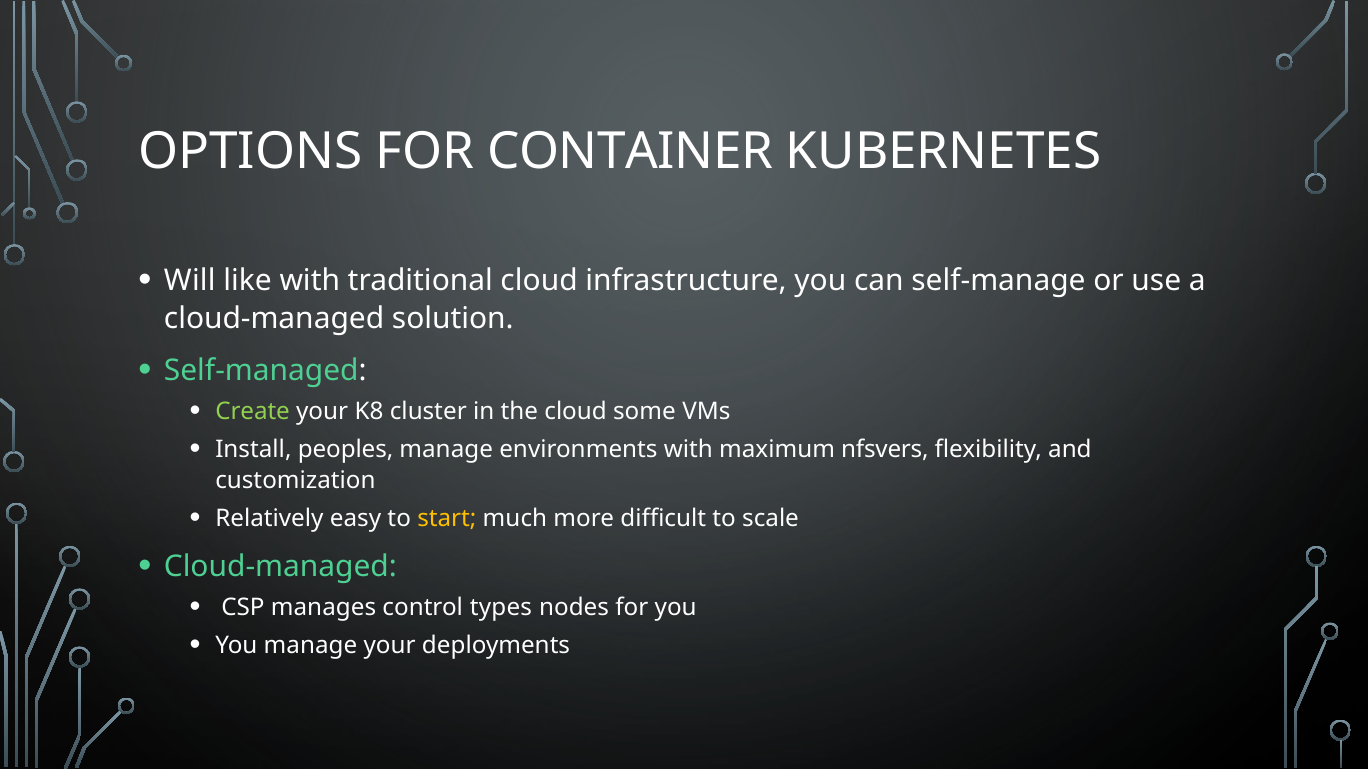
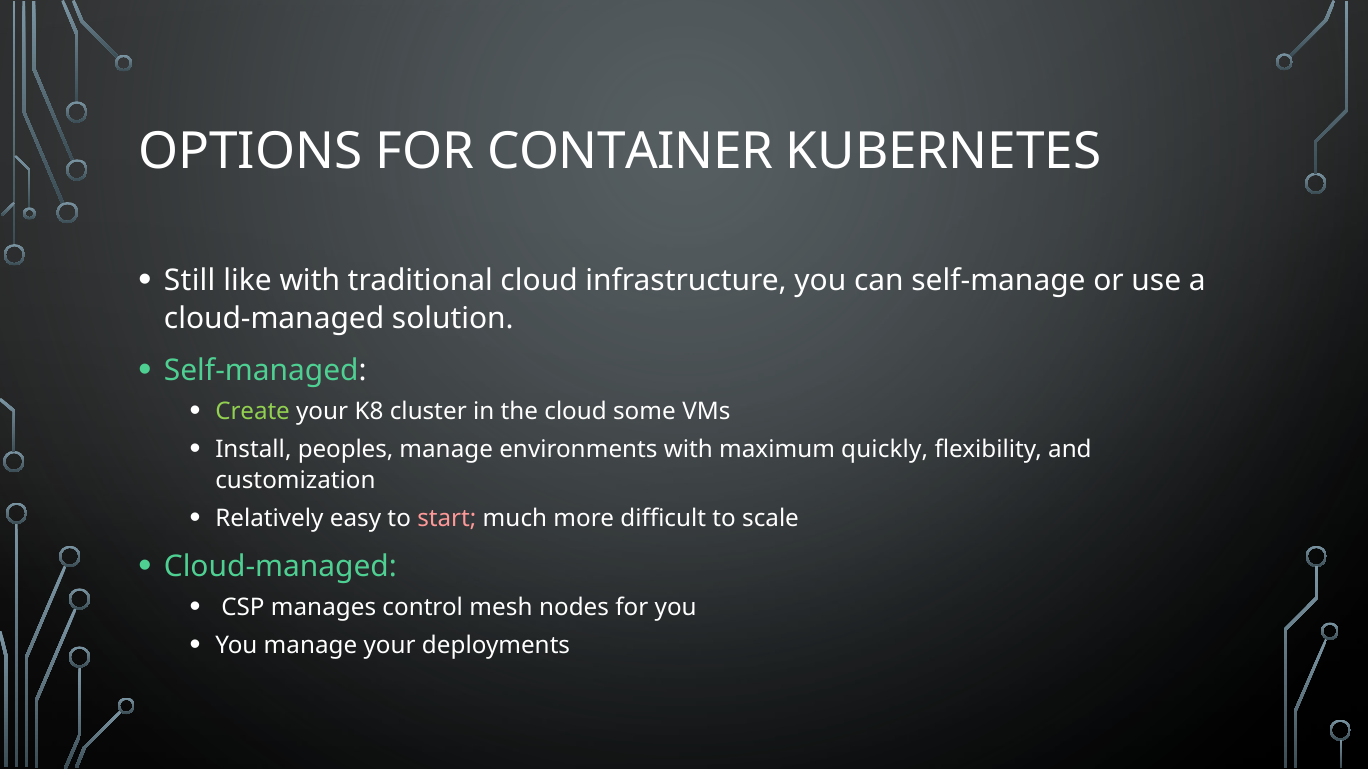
Will: Will -> Still (190, 280)
nfsvers: nfsvers -> quickly (885, 449)
start colour: yellow -> pink (447, 519)
types: types -> mesh (501, 608)
